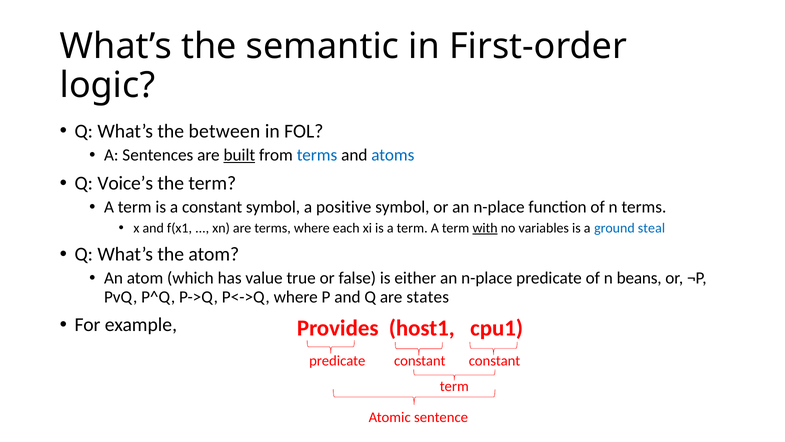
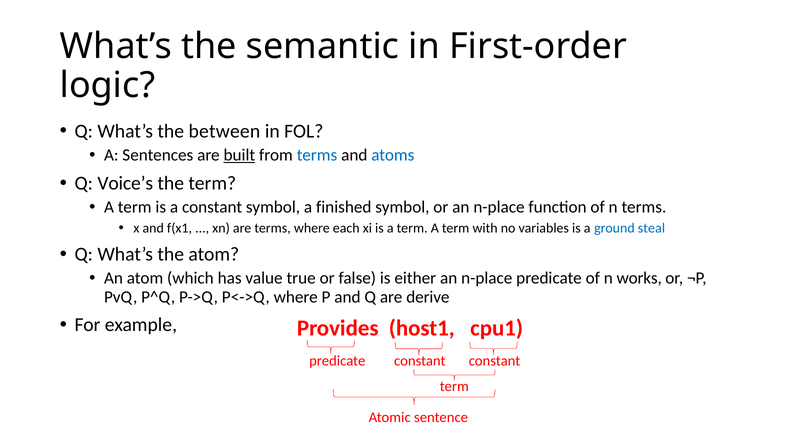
positive: positive -> finished (344, 207)
with underline: present -> none (485, 228)
beans: beans -> works (639, 278)
states: states -> derive (428, 297)
